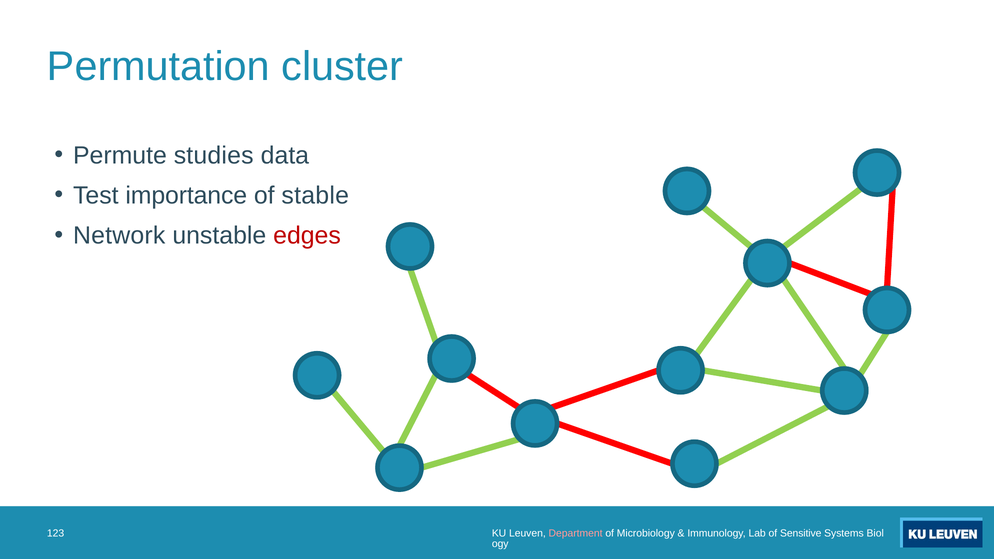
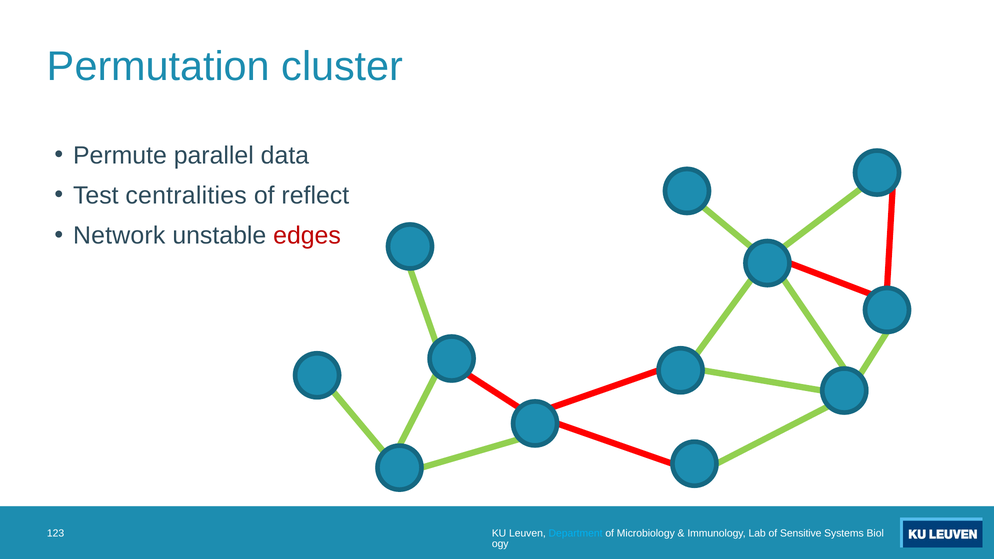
studies: studies -> parallel (214, 155)
importance: importance -> centralities (186, 196)
stable: stable -> reflect (315, 196)
Department colour: pink -> light blue (576, 533)
